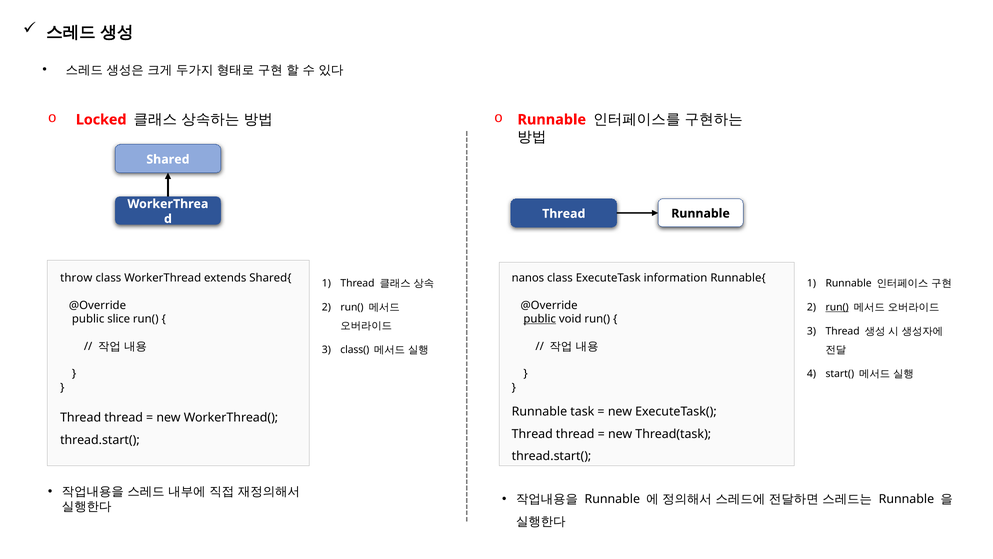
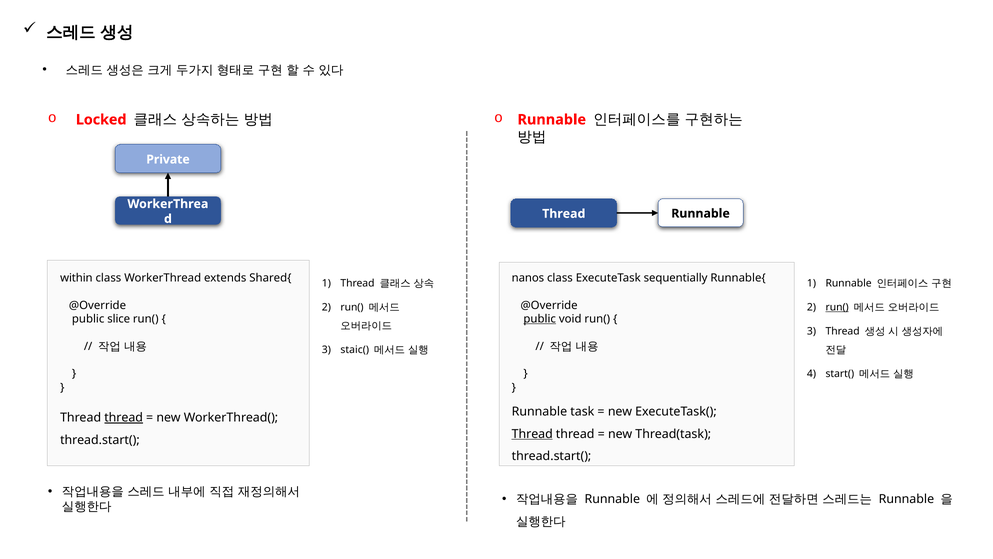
Shared: Shared -> Private (168, 159)
throw: throw -> within (76, 278)
information: information -> sequentially (676, 278)
class(: class( -> staic( (355, 350)
thread underline: none -> present (124, 417)
Thread underline: none -> present (532, 434)
